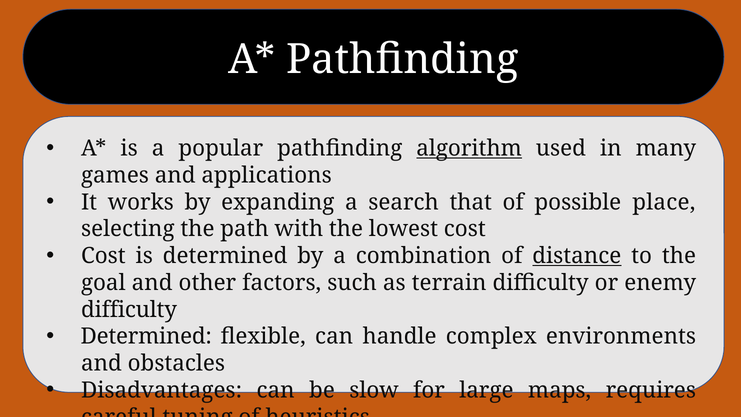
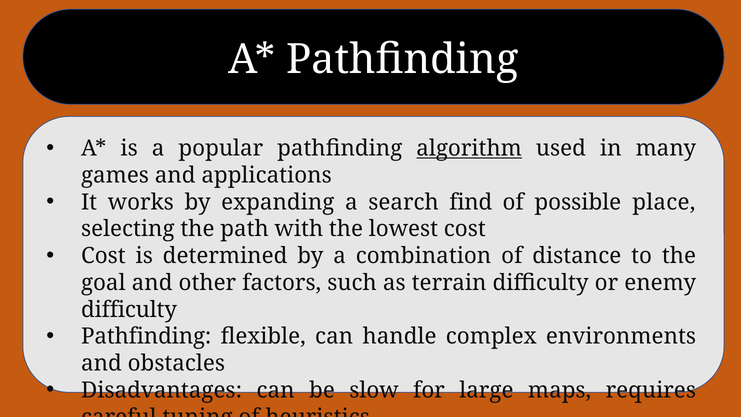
that: that -> find (471, 202)
distance underline: present -> none (577, 256)
Determined: Determined -> Pathfinding (146, 336)
